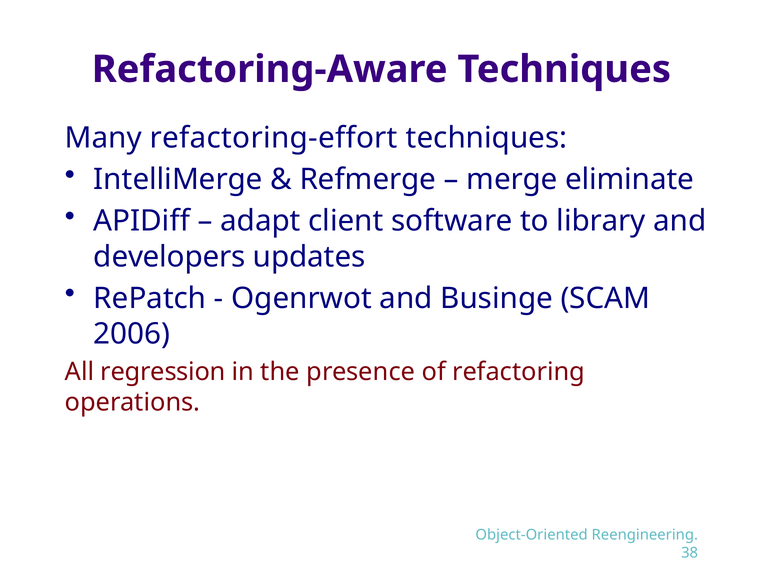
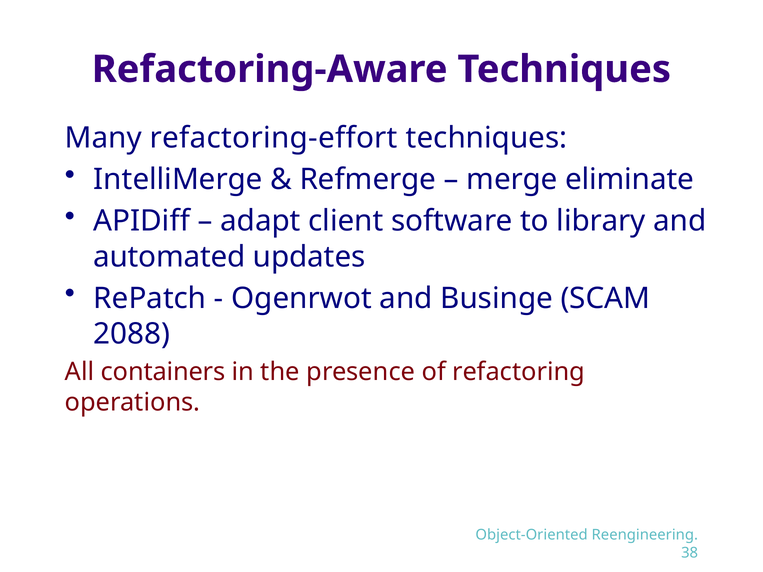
developers: developers -> automated (169, 257)
2006: 2006 -> 2088 (132, 334)
regression: regression -> containers (163, 372)
